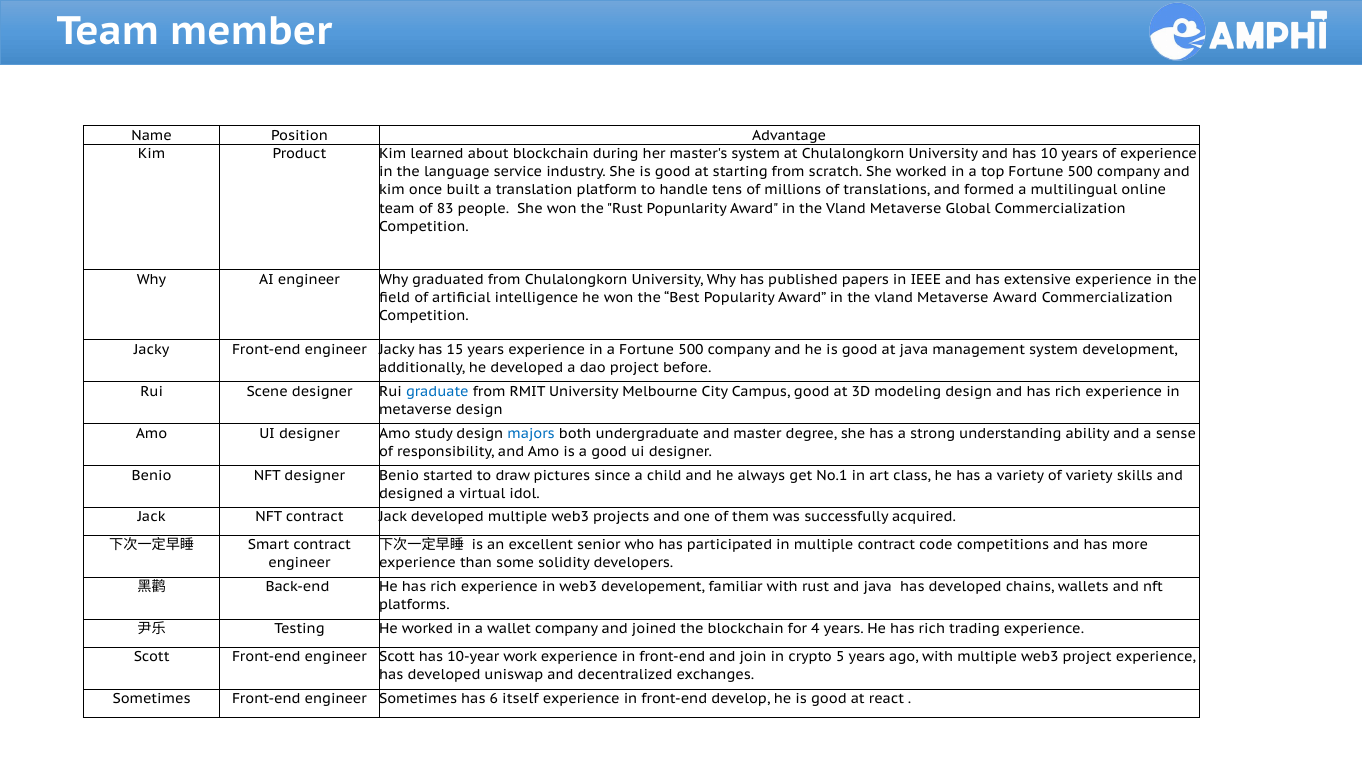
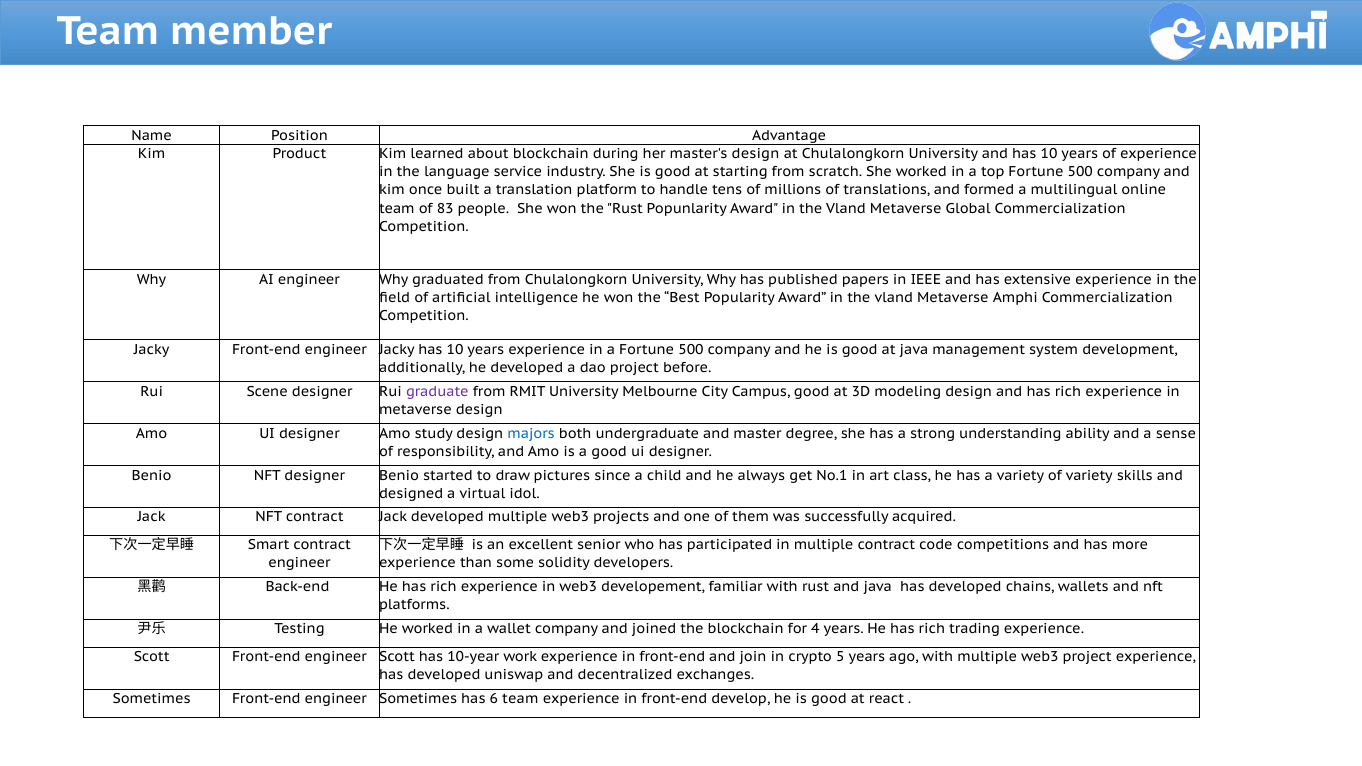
master's system: system -> design (756, 154)
Metaverse Award: Award -> Amphi (1015, 298)
Jacky has 15: 15 -> 10 (455, 350)
graduate colour: blue -> purple (437, 392)
6 itself: itself -> team (520, 699)
